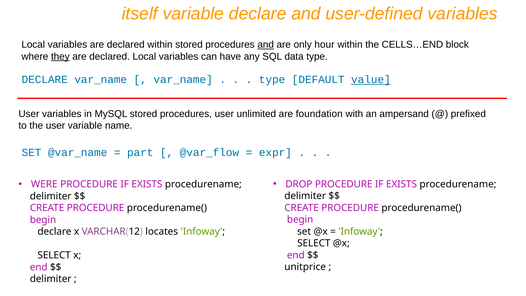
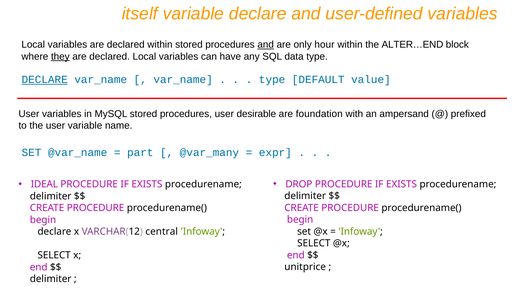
CELLS…END: CELLS…END -> ALTER…END (412, 45)
DECLARE underline: none -> present (45, 80)
value underline: present -> none (371, 80)
unlimited: unlimited -> desirable (256, 114)
@var_flow: @var_flow -> @var_many (209, 152)
WERE: WERE -> IDEAL (44, 184)
locates: locates -> central (162, 232)
